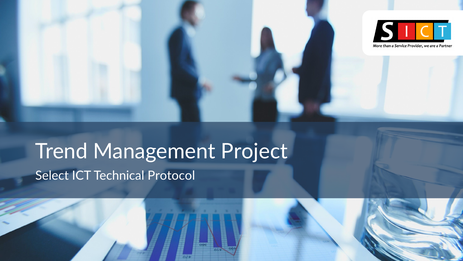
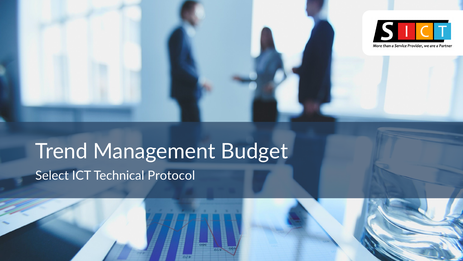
Project: Project -> Budget (254, 151)
